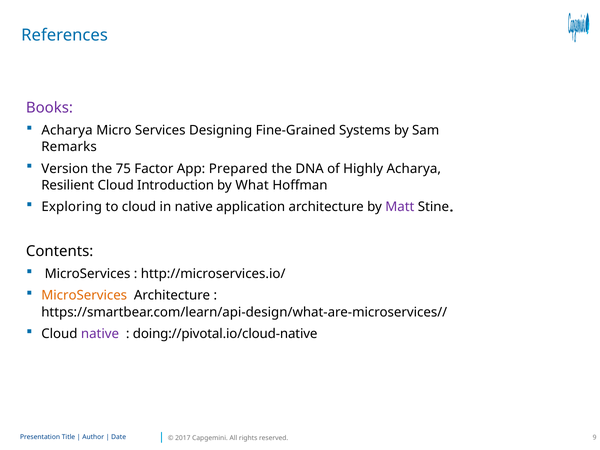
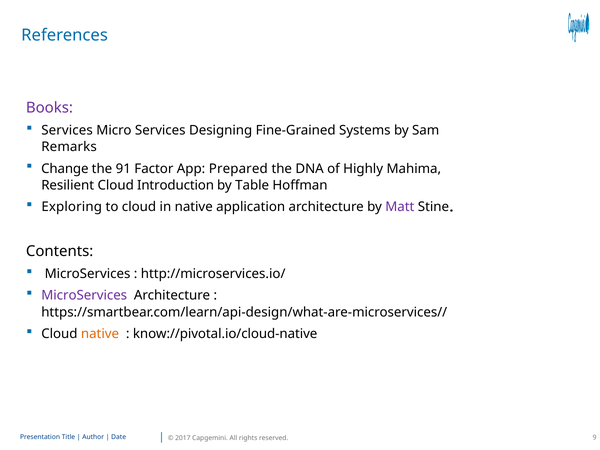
Acharya: Acharya -> Services (67, 130)
Version: Version -> Change (65, 169)
75: 75 -> 91 (123, 169)
Highly Acharya: Acharya -> Mahima (414, 169)
What: What -> Table (252, 185)
MicroServices colour: orange -> purple (84, 295)
native colour: purple -> orange (100, 334)
doing://pivotal.io/cloud-native: doing://pivotal.io/cloud-native -> know://pivotal.io/cloud-native (225, 334)
